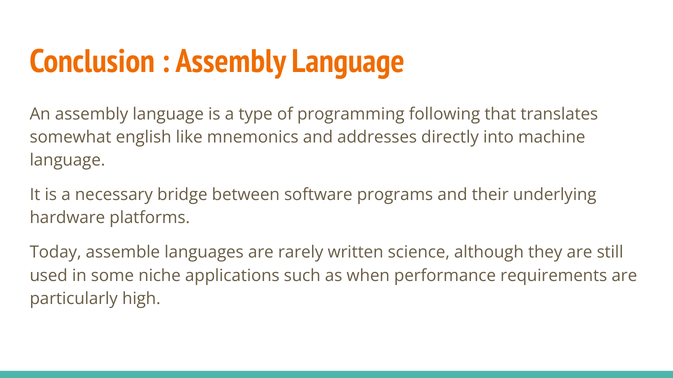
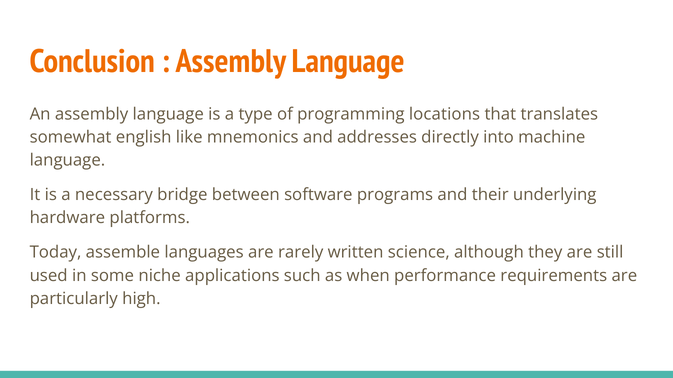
following: following -> locations (444, 114)
